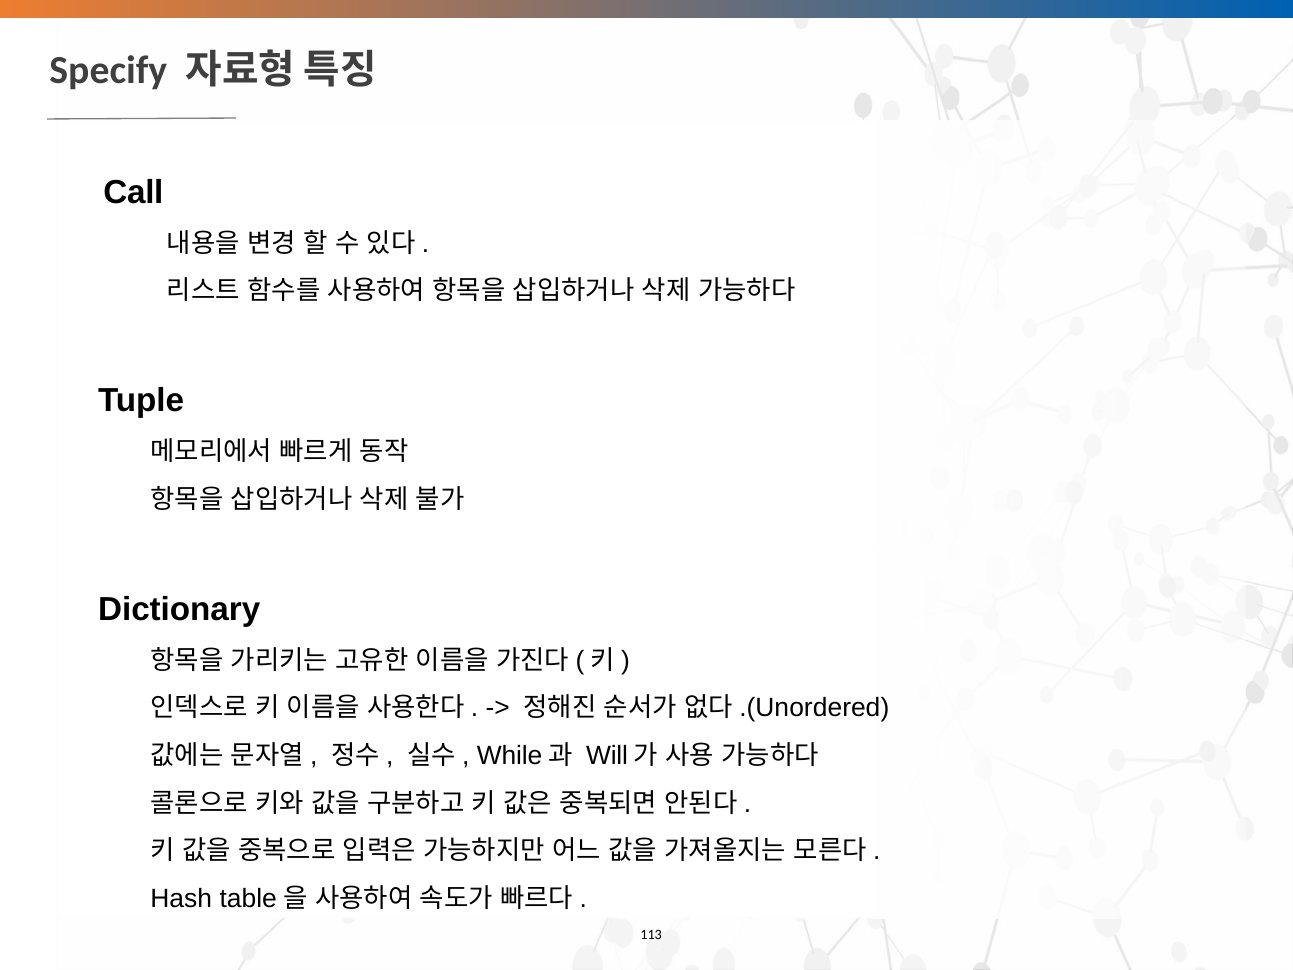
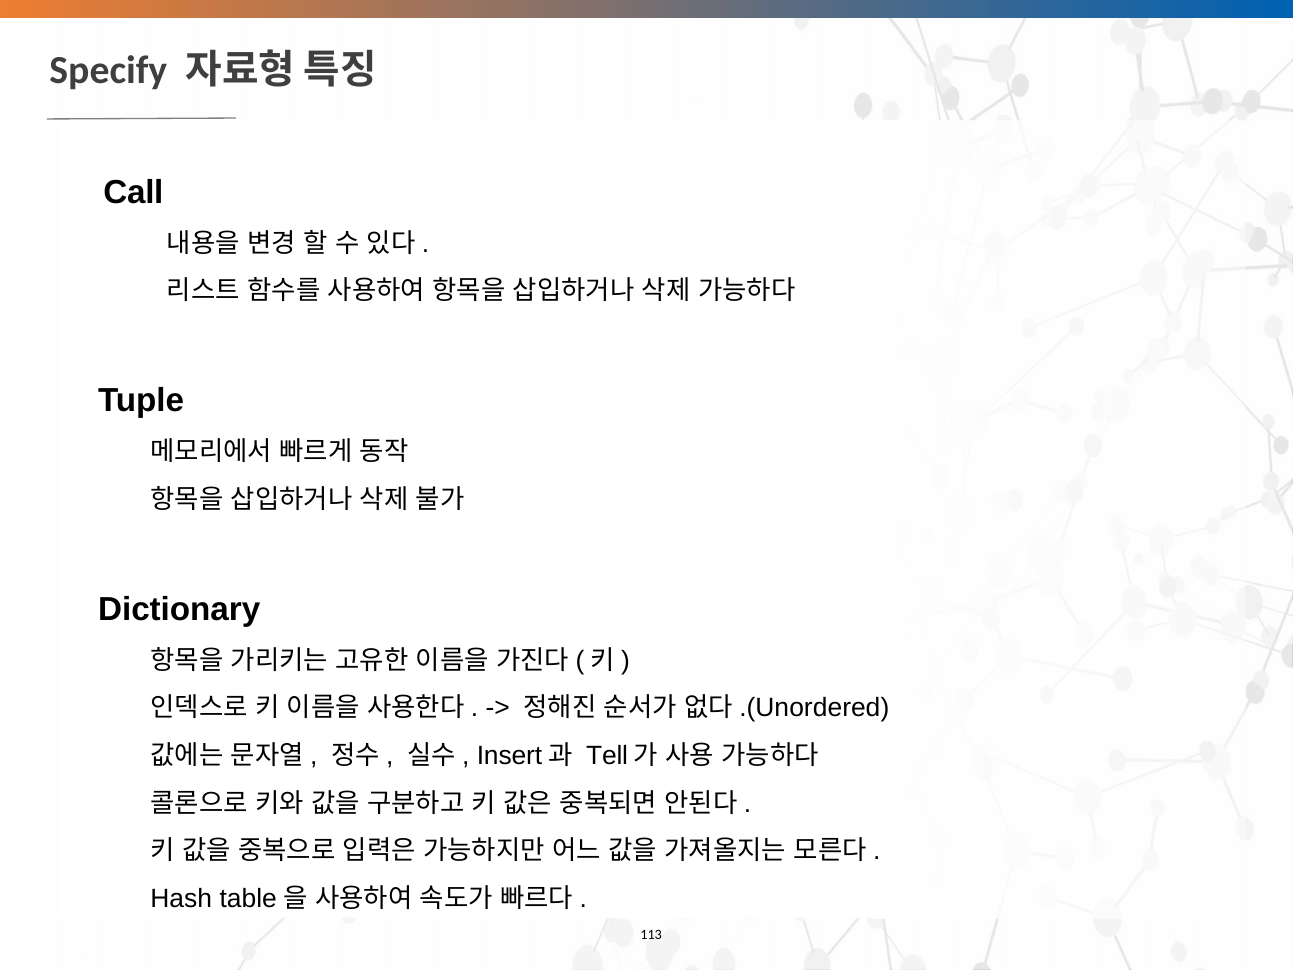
While: While -> Insert (509, 756)
Will: Will -> Tell (607, 756)
